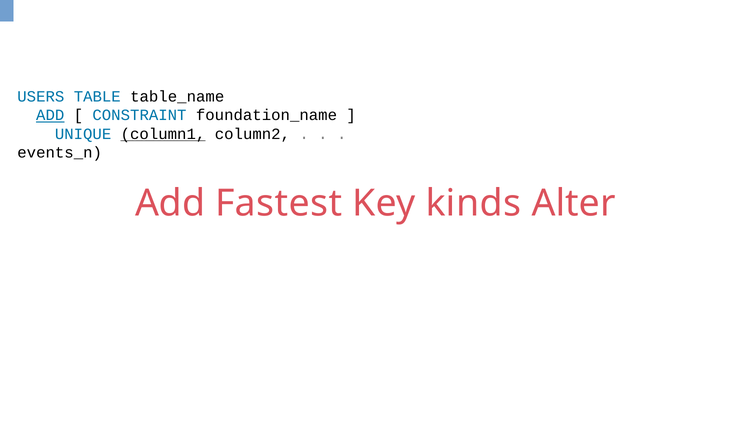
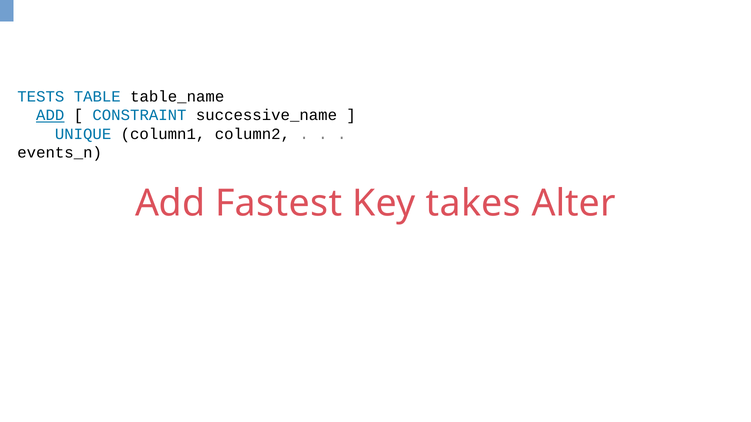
USERS: USERS -> TESTS (41, 97)
foundation_name: foundation_name -> successive_name (266, 115)
column1 underline: present -> none (163, 134)
kinds: kinds -> takes (473, 204)
